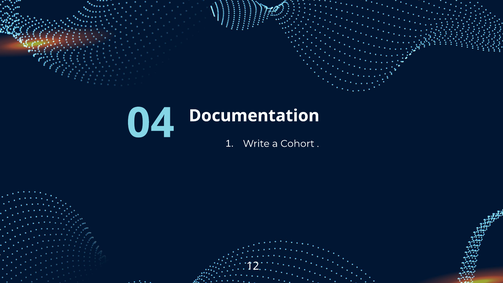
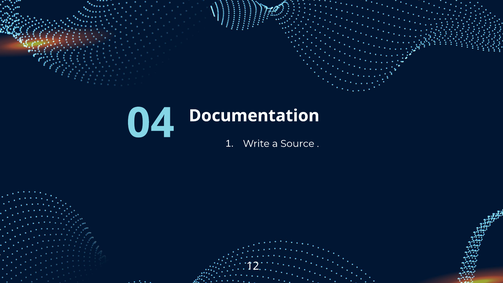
Cohort: Cohort -> Source (297, 144)
